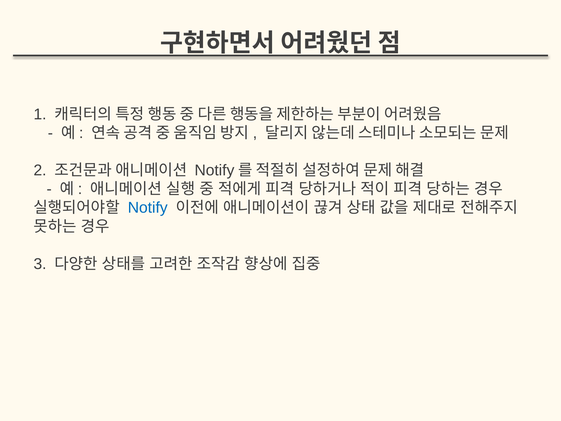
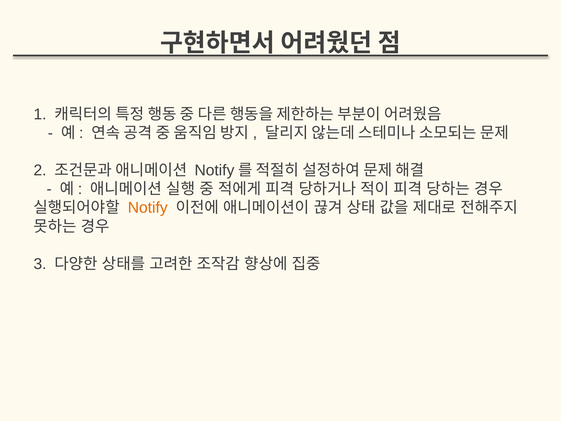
Notify colour: blue -> orange (148, 208)
